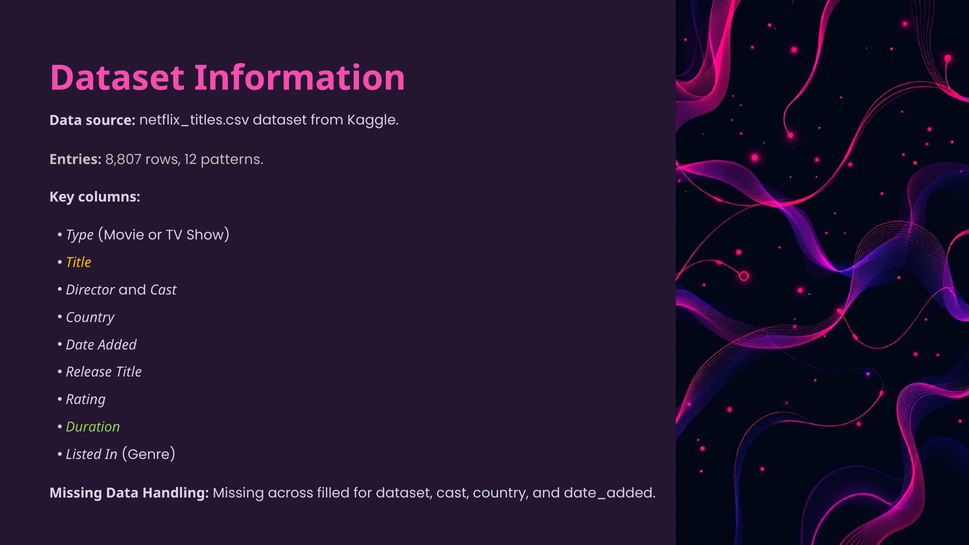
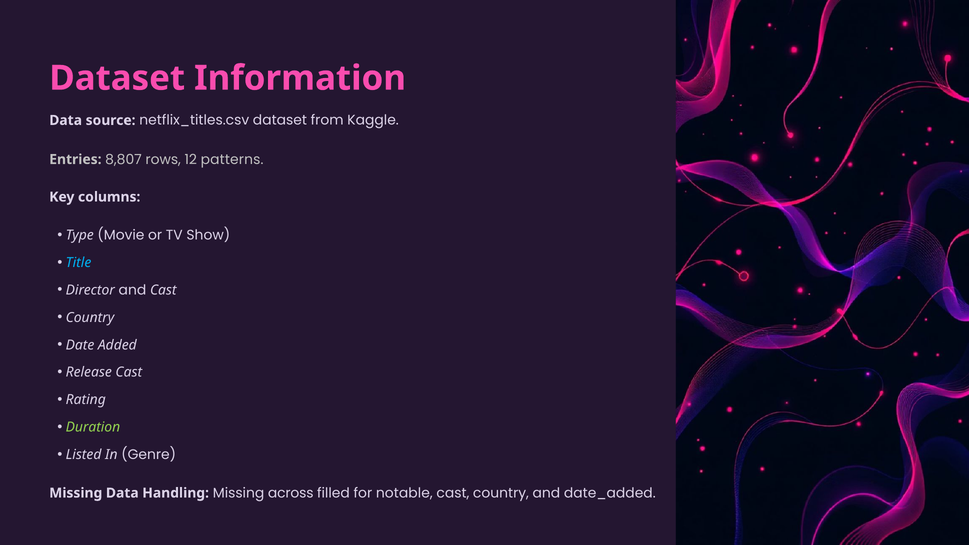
Title colour: yellow -> light blue (79, 263)
Release Title: Title -> Cast (129, 372)
for dataset: dataset -> notable (404, 493)
